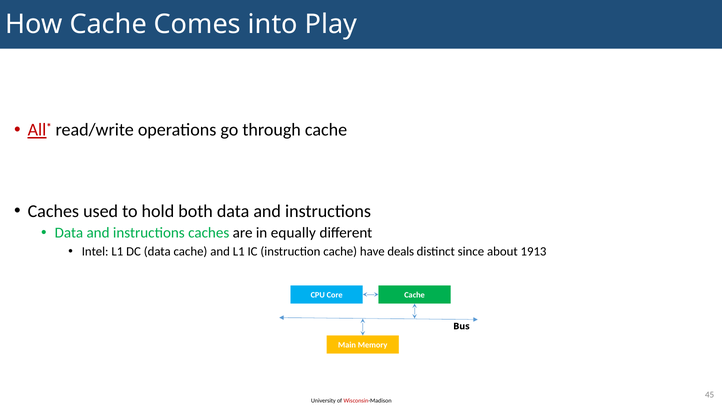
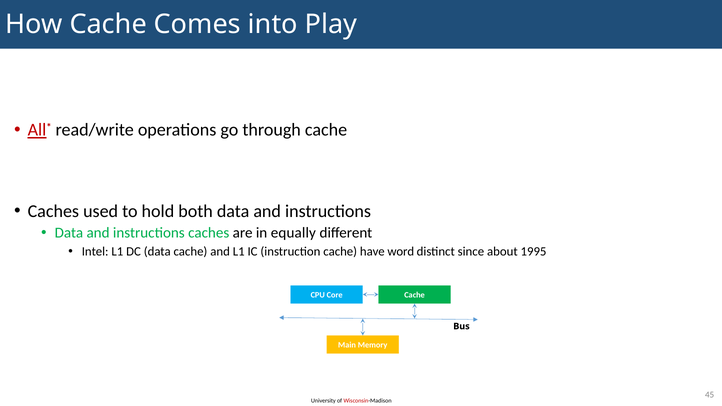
deals: deals -> word (401, 252)
1913: 1913 -> 1995 (533, 252)
